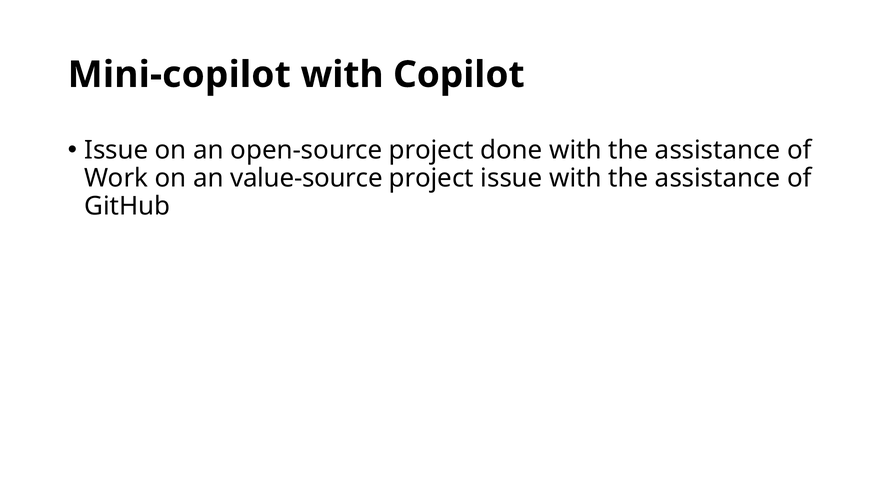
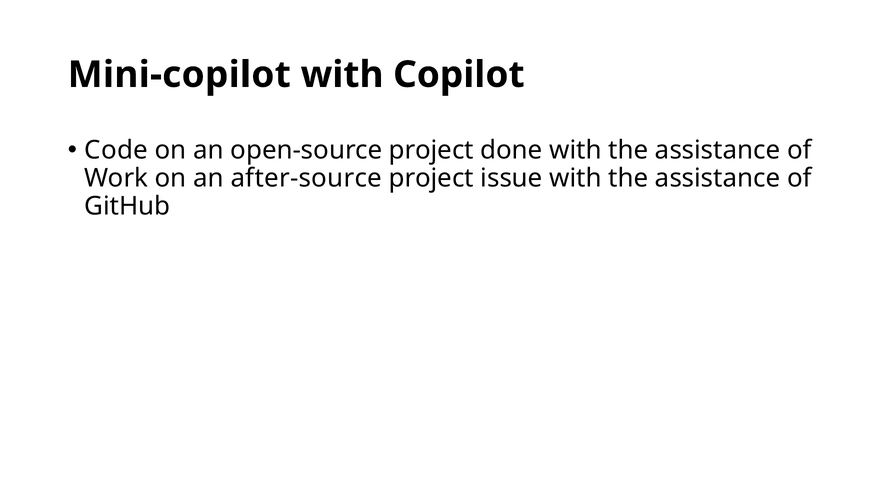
Issue: Issue -> Code (116, 150)
value-source: value-source -> after-source (306, 178)
